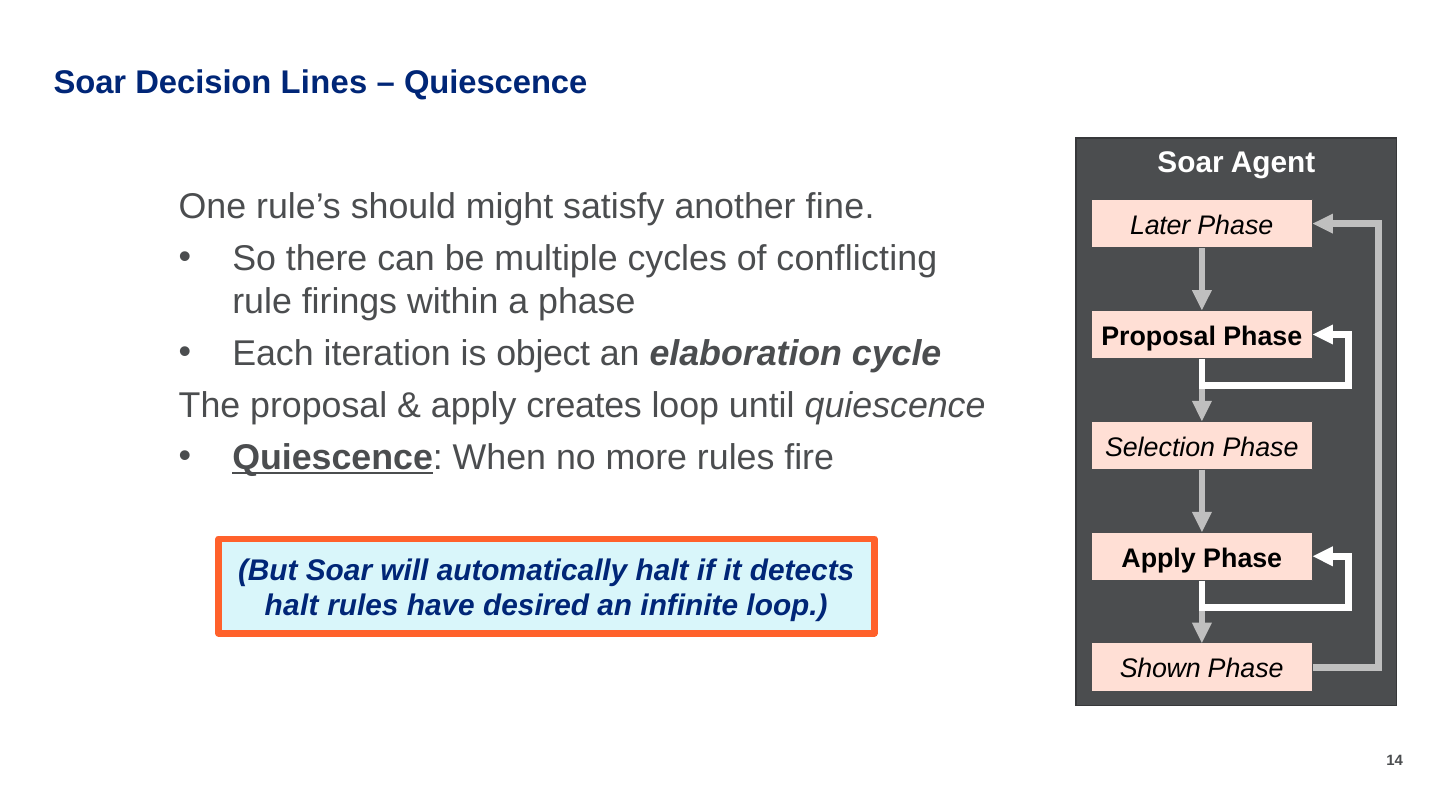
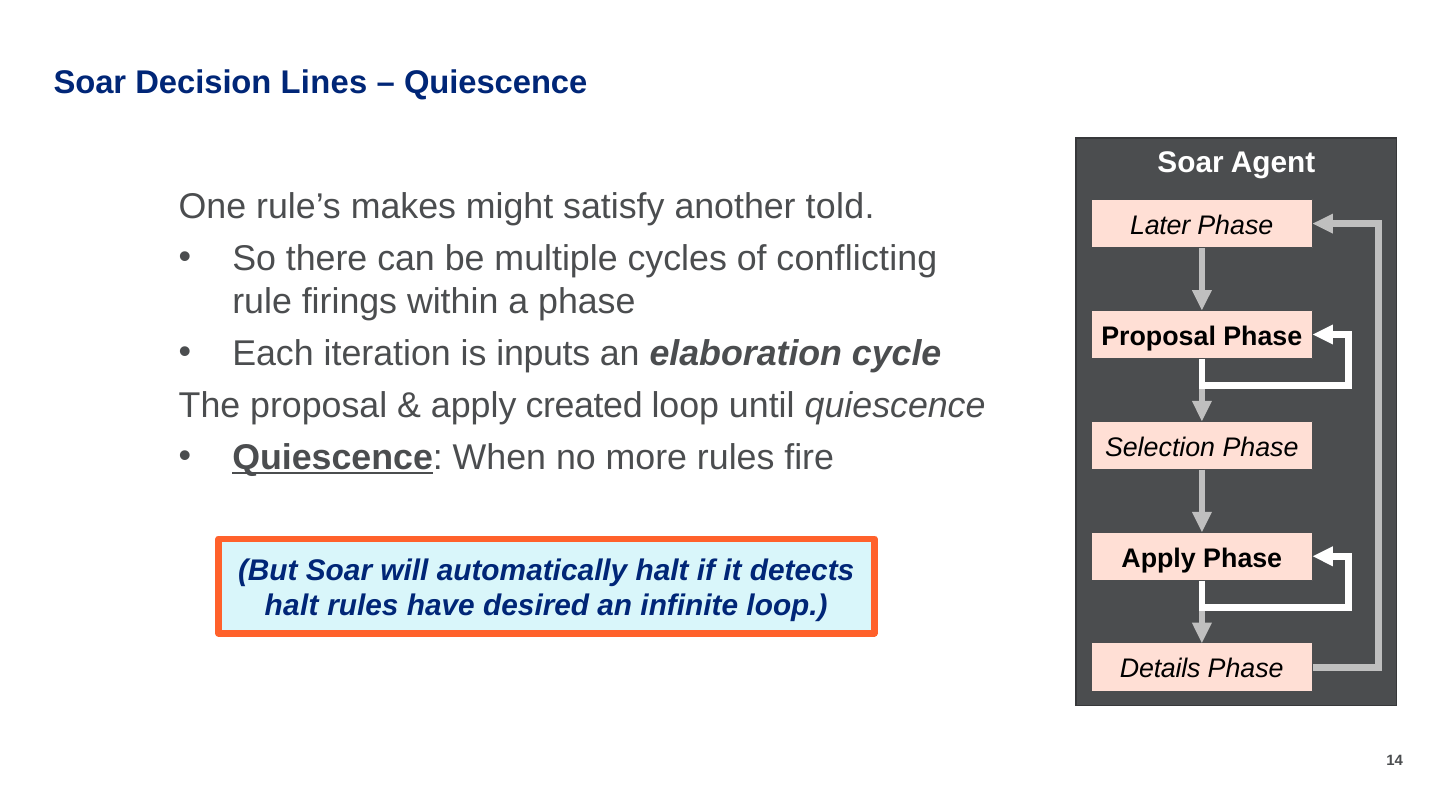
should: should -> makes (403, 207)
fine: fine -> told (840, 207)
object: object -> inputs (543, 353)
creates: creates -> created (584, 405)
Shown: Shown -> Details (1160, 669)
